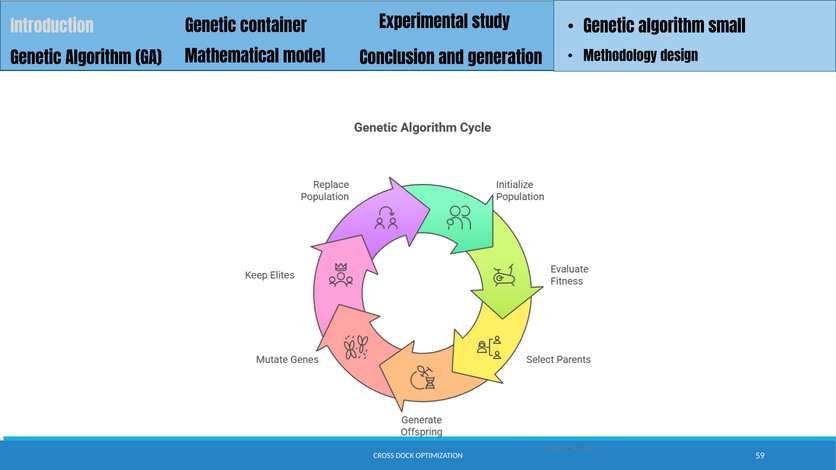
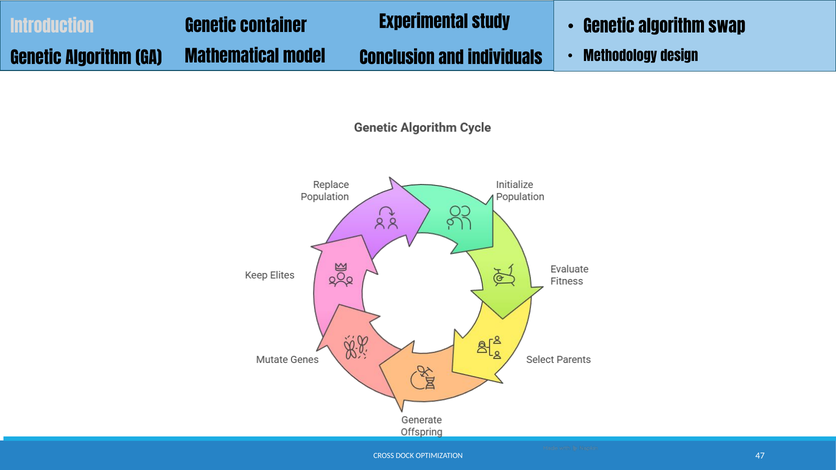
small: small -> swap (727, 27)
generation: generation -> individuals (505, 59)
59: 59 -> 47 (760, 456)
